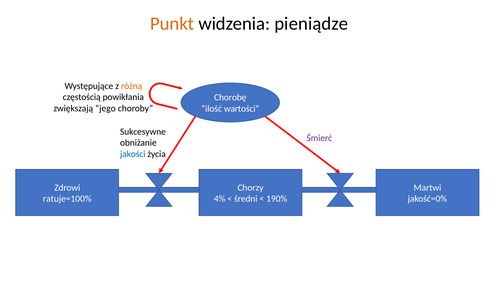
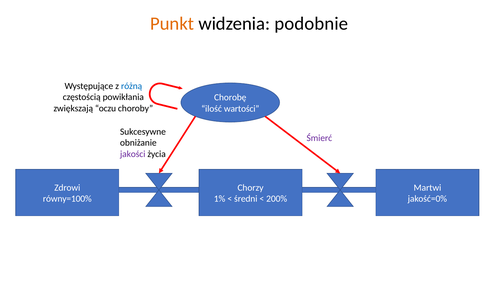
pieniądze: pieniądze -> podobnie (311, 24)
różną colour: orange -> blue (132, 86)
jego: jego -> oczu (106, 108)
jakości colour: blue -> purple (133, 154)
ratuje=100%: ratuje=100% -> równy=100% (67, 199)
4%: 4% -> 1% (220, 199)
190%: 190% -> 200% (277, 199)
